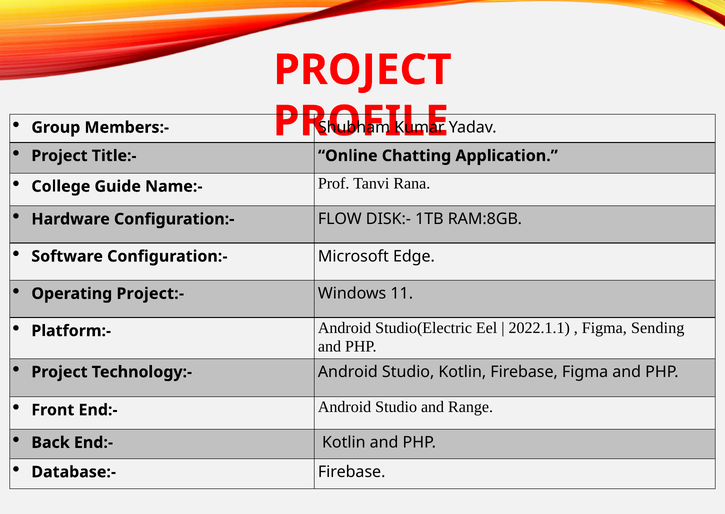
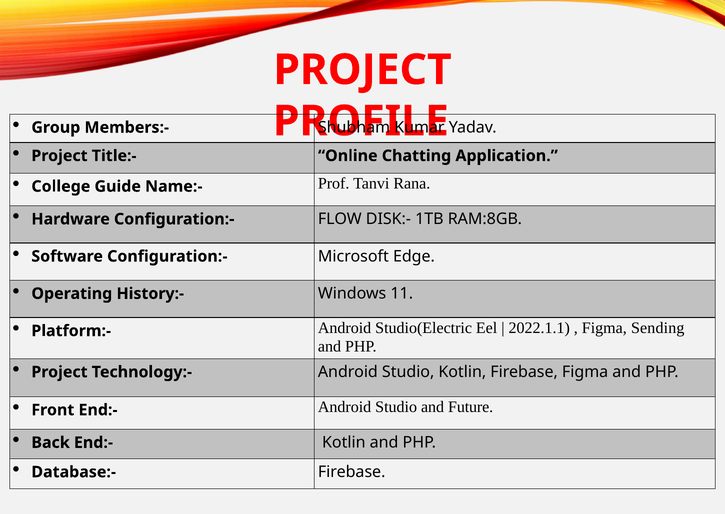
Project:-: Project:- -> History:- (150, 293)
Range: Range -> Future (471, 407)
